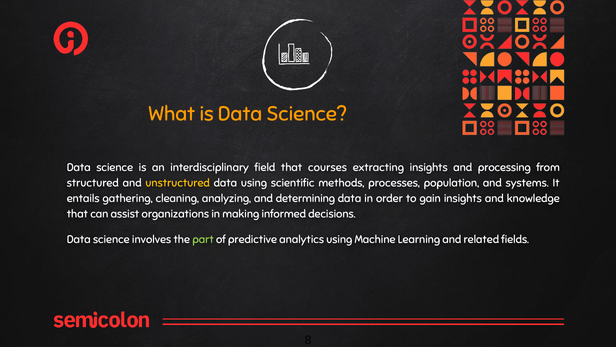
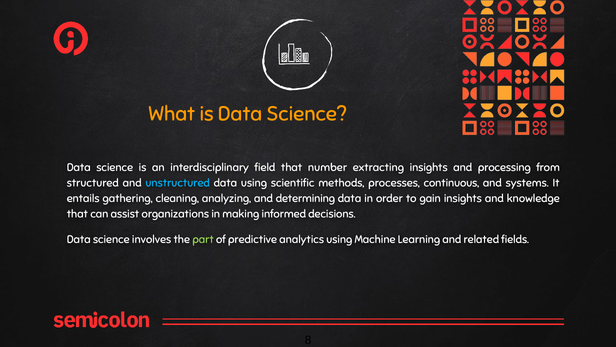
courses: courses -> number (328, 167)
unstructured colour: yellow -> light blue (178, 183)
population: population -> continuous (451, 183)
